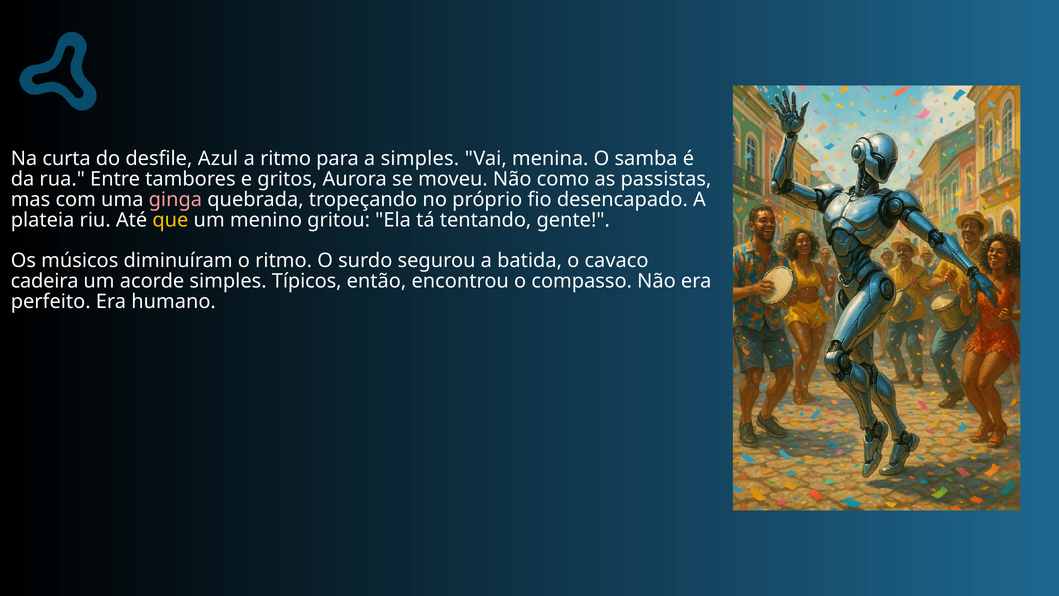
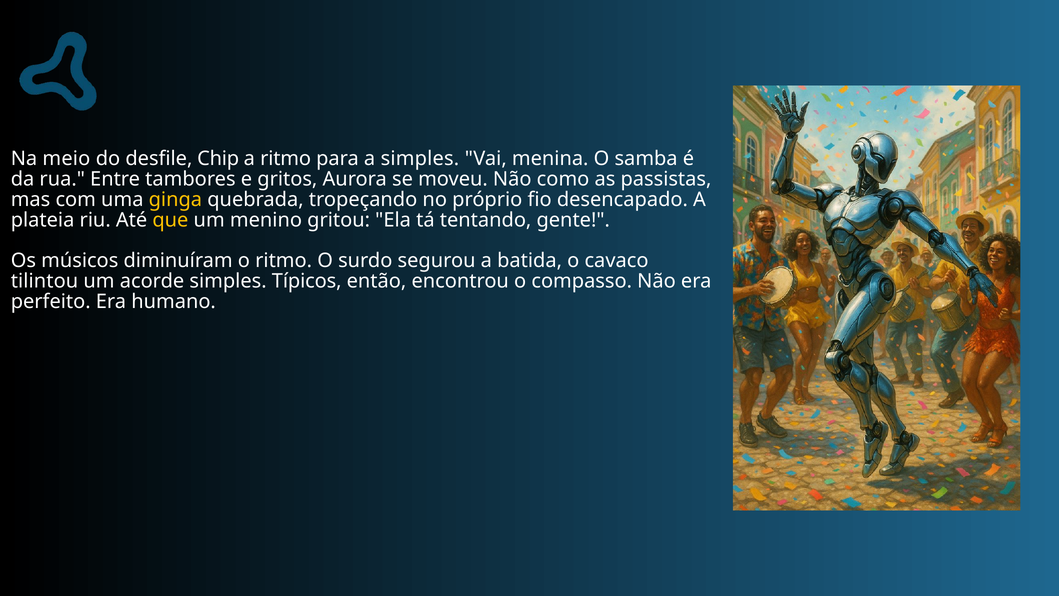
curta: curta -> meio (66, 158)
Azul: Azul -> Chip (218, 158)
ginga colour: pink -> yellow (175, 199)
cadeira: cadeira -> tilintou (44, 281)
